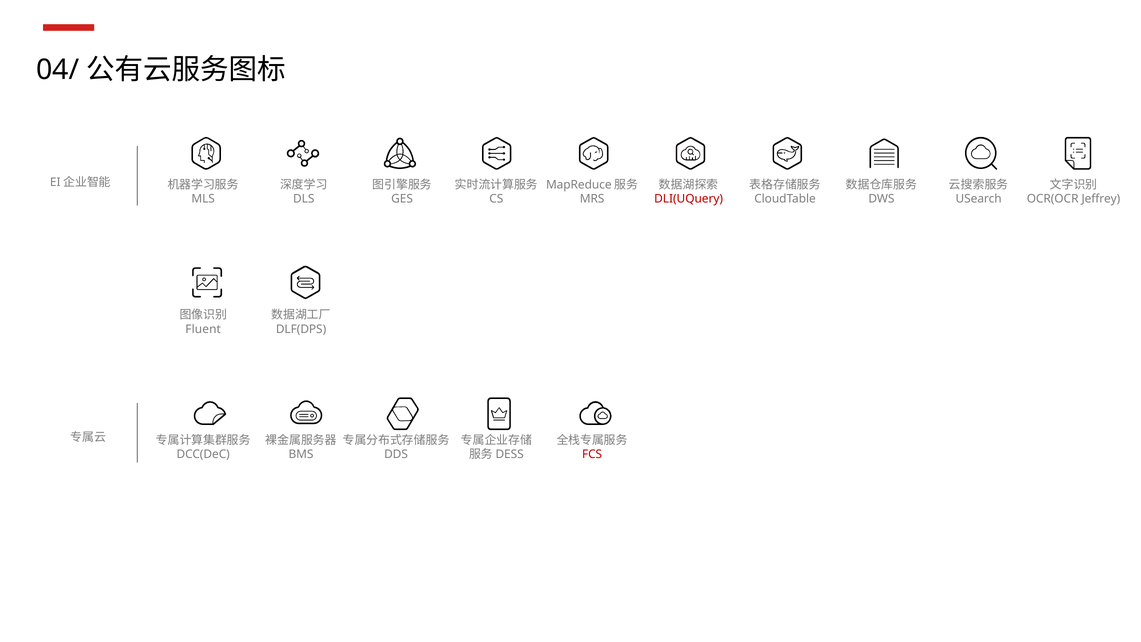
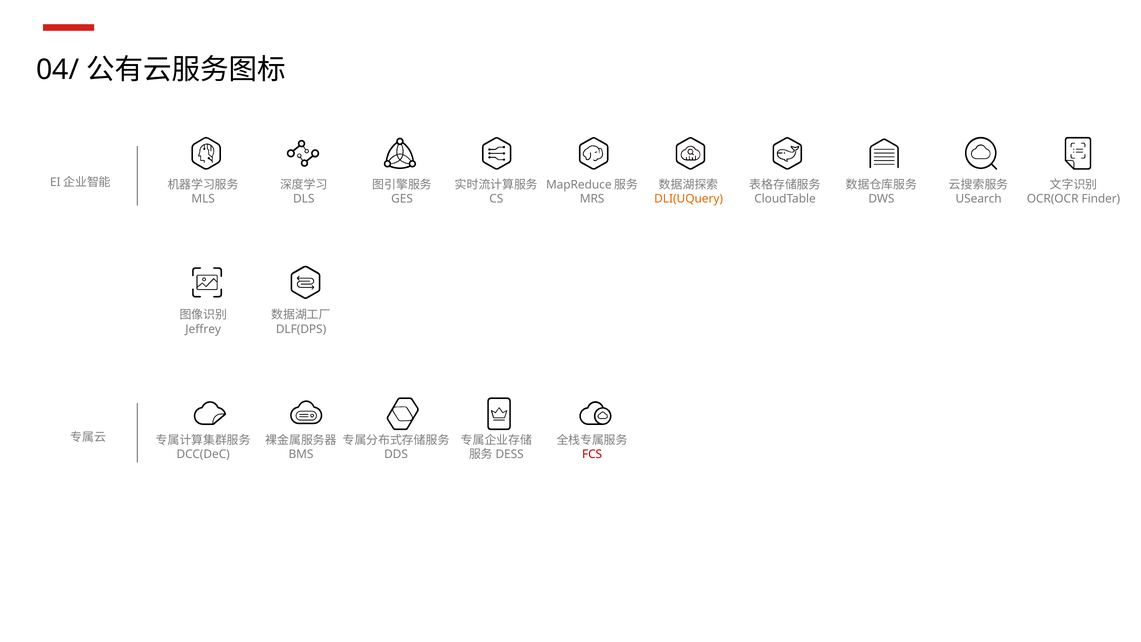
DLI(UQuery colour: red -> orange (689, 199)
Jeffrey: Jeffrey -> Finder (1101, 199)
Fluent: Fluent -> Jeffrey (203, 329)
